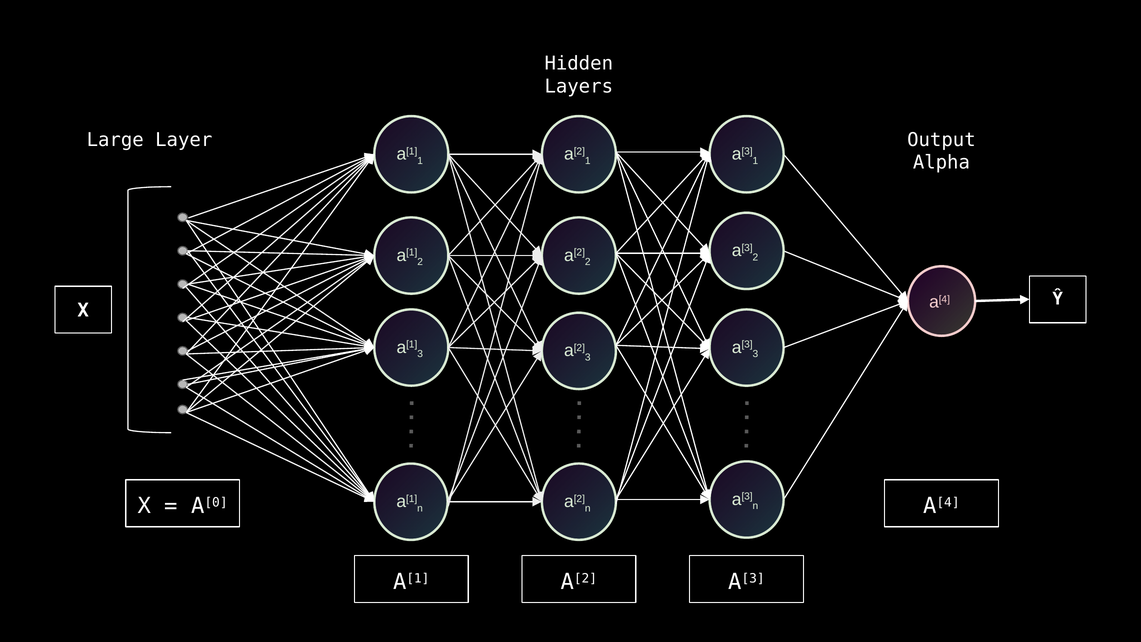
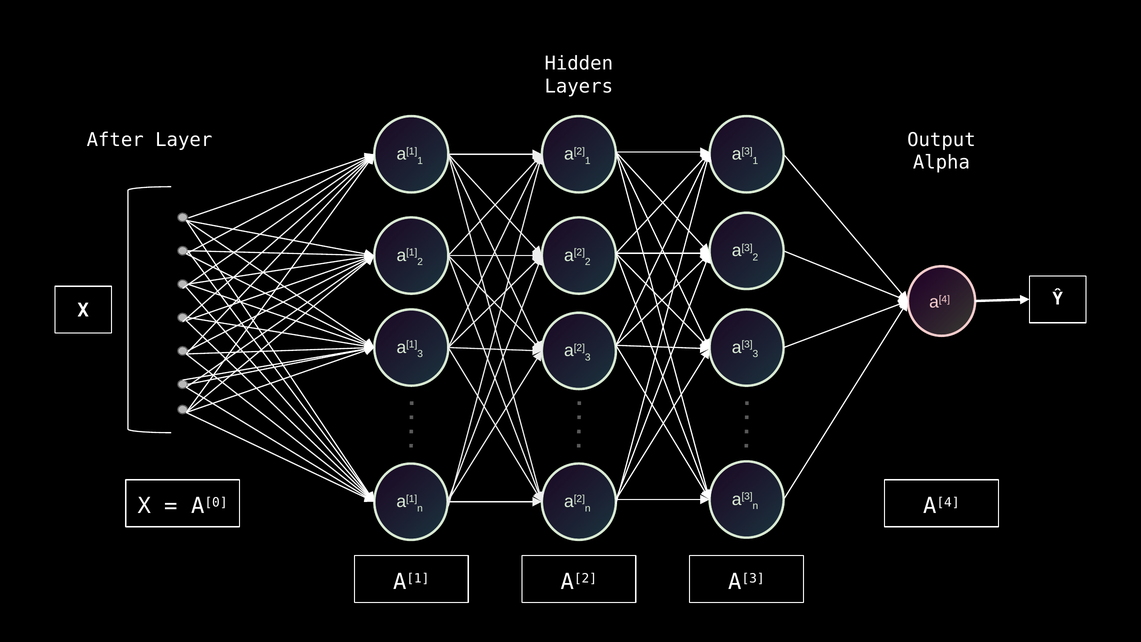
Large: Large -> After (115, 140)
